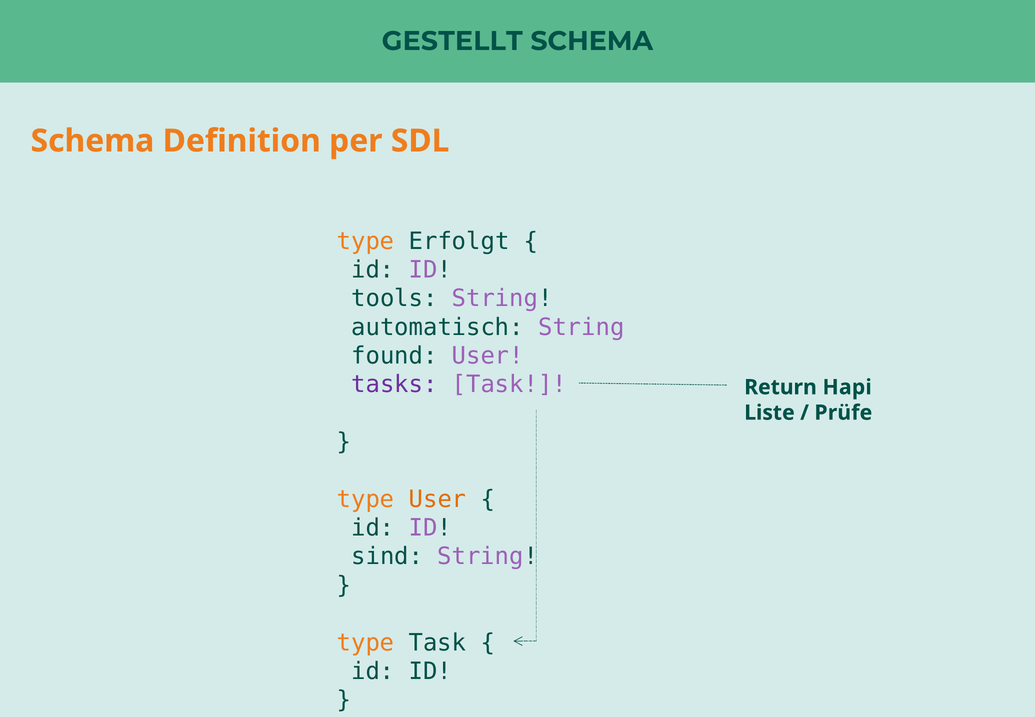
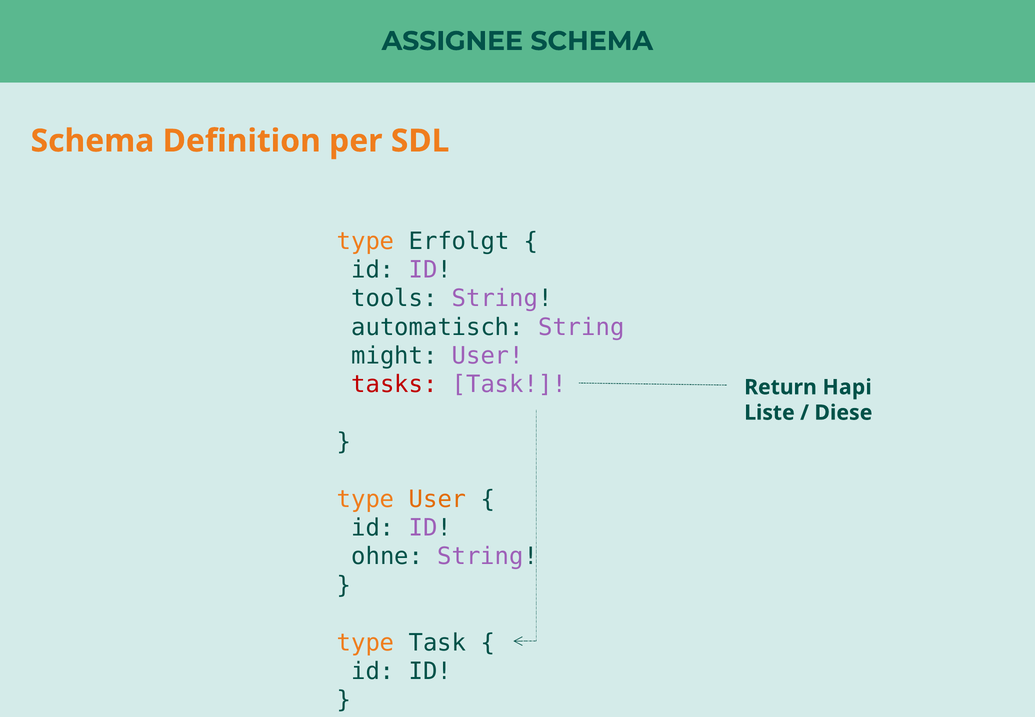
GESTELLT: GESTELLT -> ASSIGNEE (452, 41)
found: found -> might (394, 356)
tasks colour: purple -> red (394, 384)
Prüfe: Prüfe -> Diese (843, 412)
sind: sind -> ohne (387, 556)
